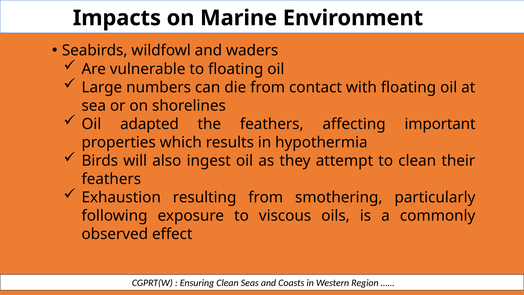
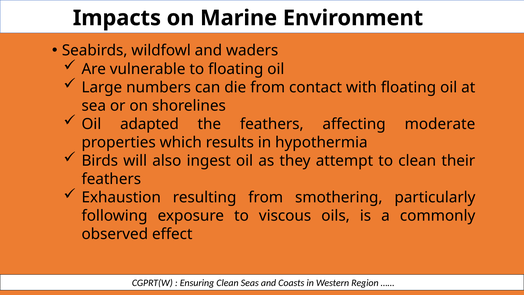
important: important -> moderate (440, 124)
